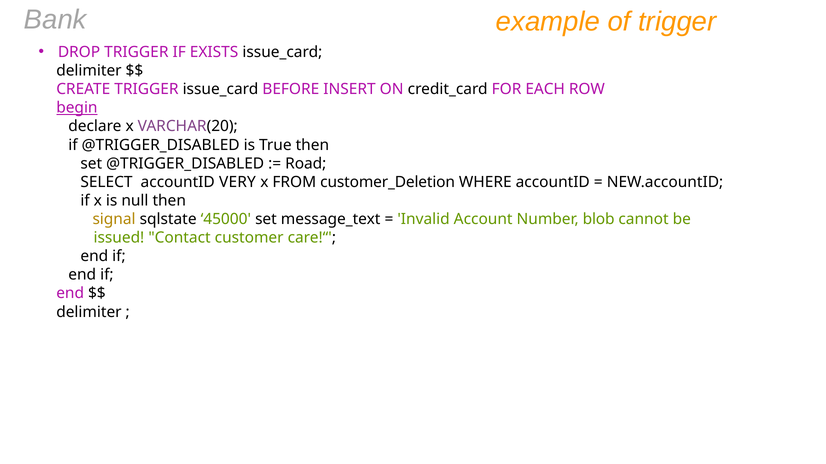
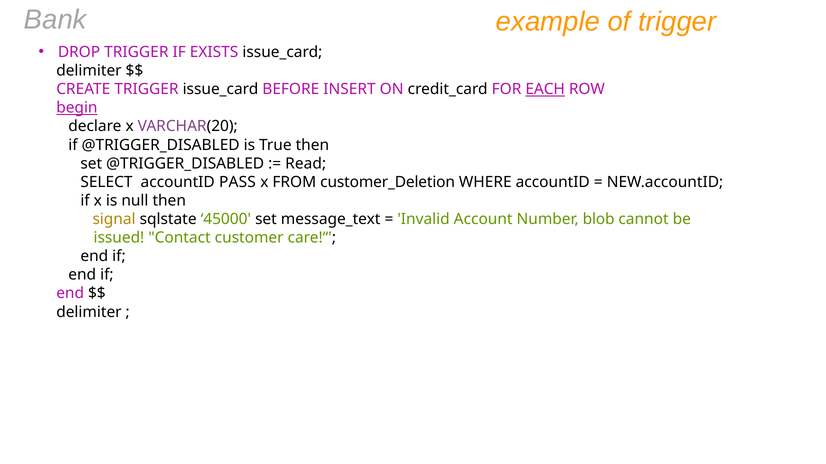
EACH underline: none -> present (545, 89)
Road: Road -> Read (306, 164)
VERY: VERY -> PASS (237, 182)
